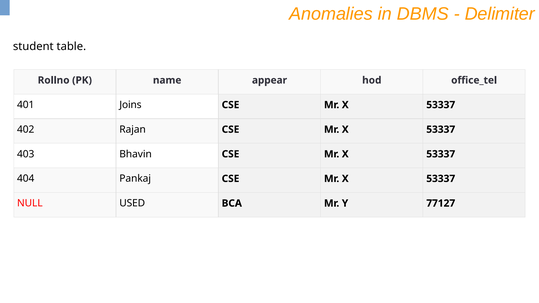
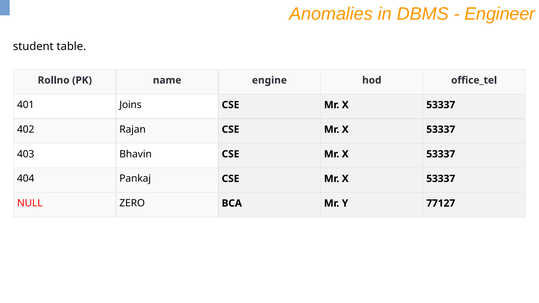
Delimiter: Delimiter -> Engineer (500, 14)
appear: appear -> engine (269, 80)
USED: USED -> ZERO (132, 203)
